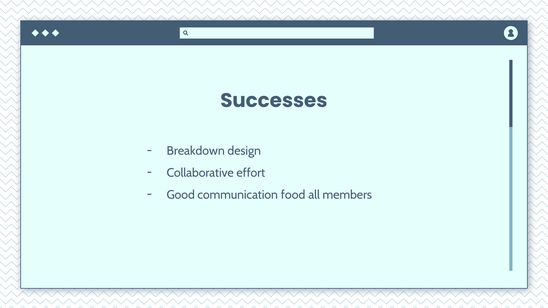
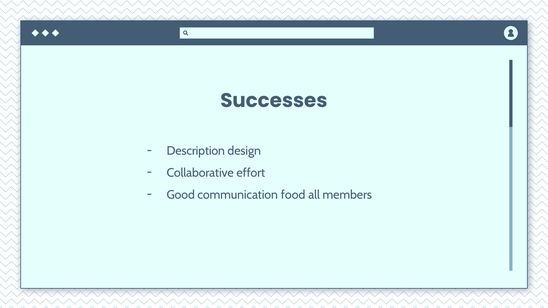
Breakdown: Breakdown -> Description (196, 151)
